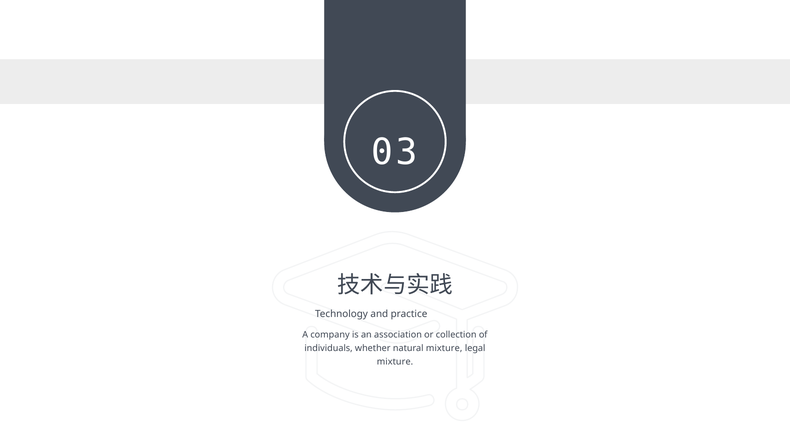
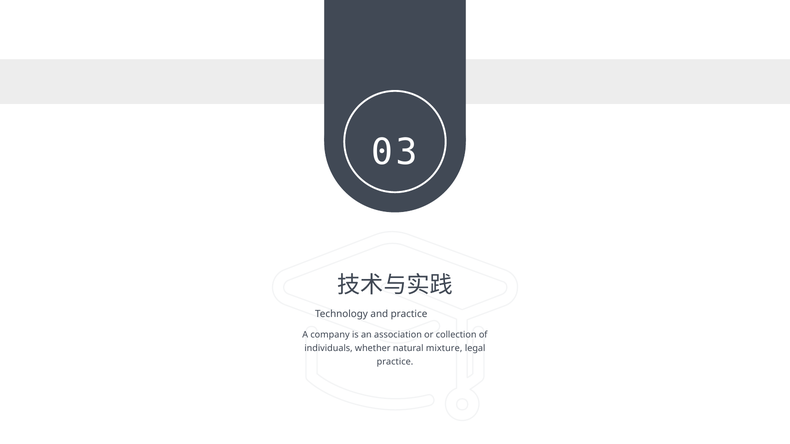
mixture: mixture -> practice (395, 362)
